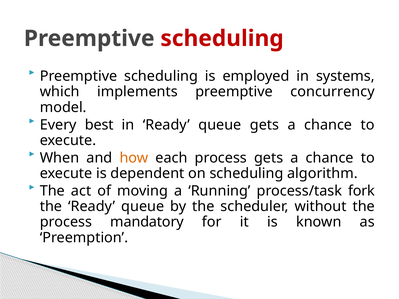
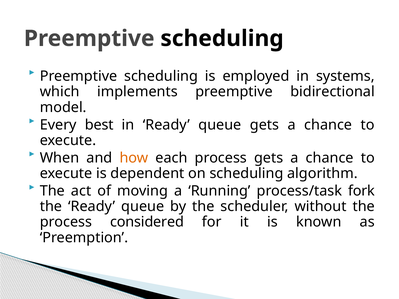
scheduling colour: red -> black (222, 38)
concurrency: concurrency -> bidirectional (333, 92)
mandatory: mandatory -> considered (147, 222)
